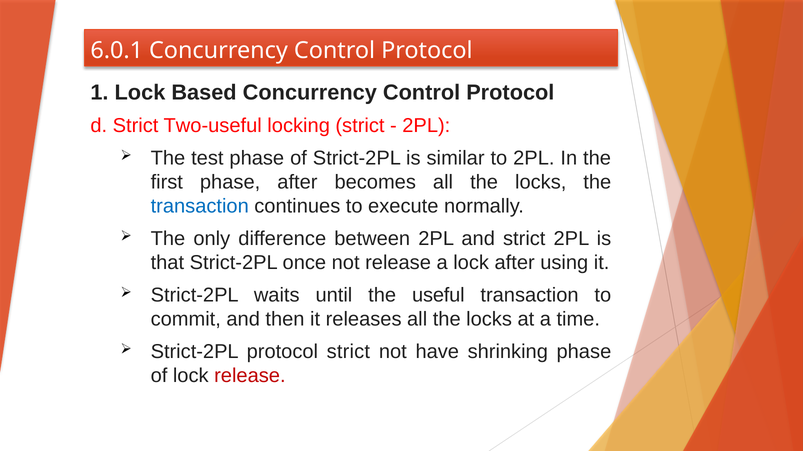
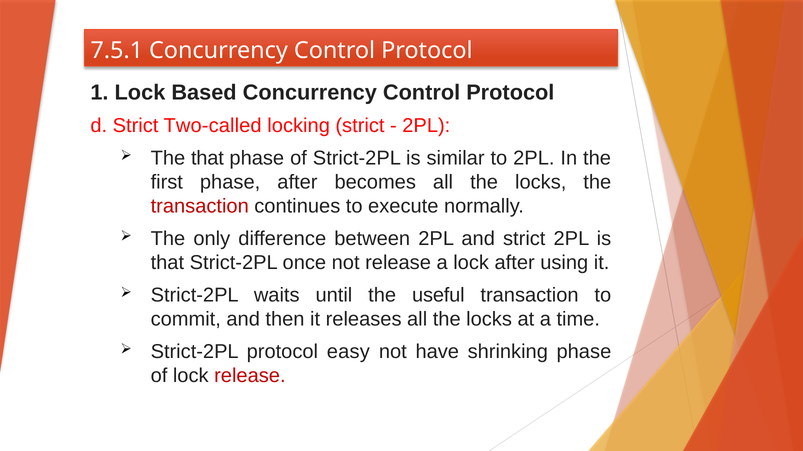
6.0.1: 6.0.1 -> 7.5.1 (117, 51)
Two-useful: Two-useful -> Two-called (213, 126)
The test: test -> that (207, 158)
transaction colour: blue -> red (200, 207)
protocol strict: strict -> easy (348, 352)
